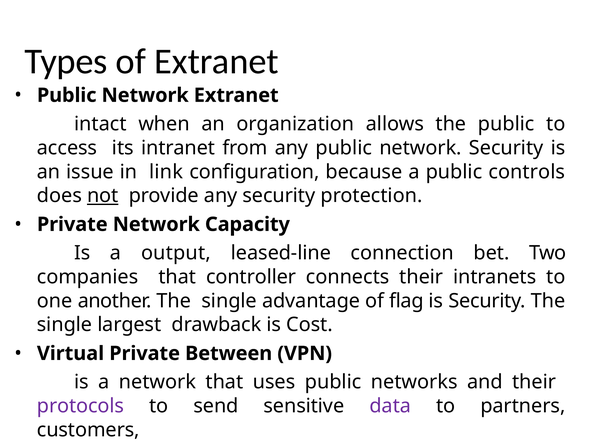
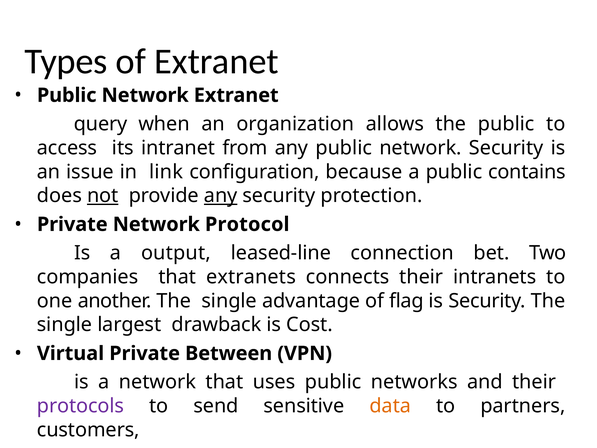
intact: intact -> query (101, 124)
controls: controls -> contains (527, 172)
any underline: none -> present (221, 196)
Capacity: Capacity -> Protocol (247, 224)
controller: controller -> extranets (251, 277)
data colour: purple -> orange (390, 406)
